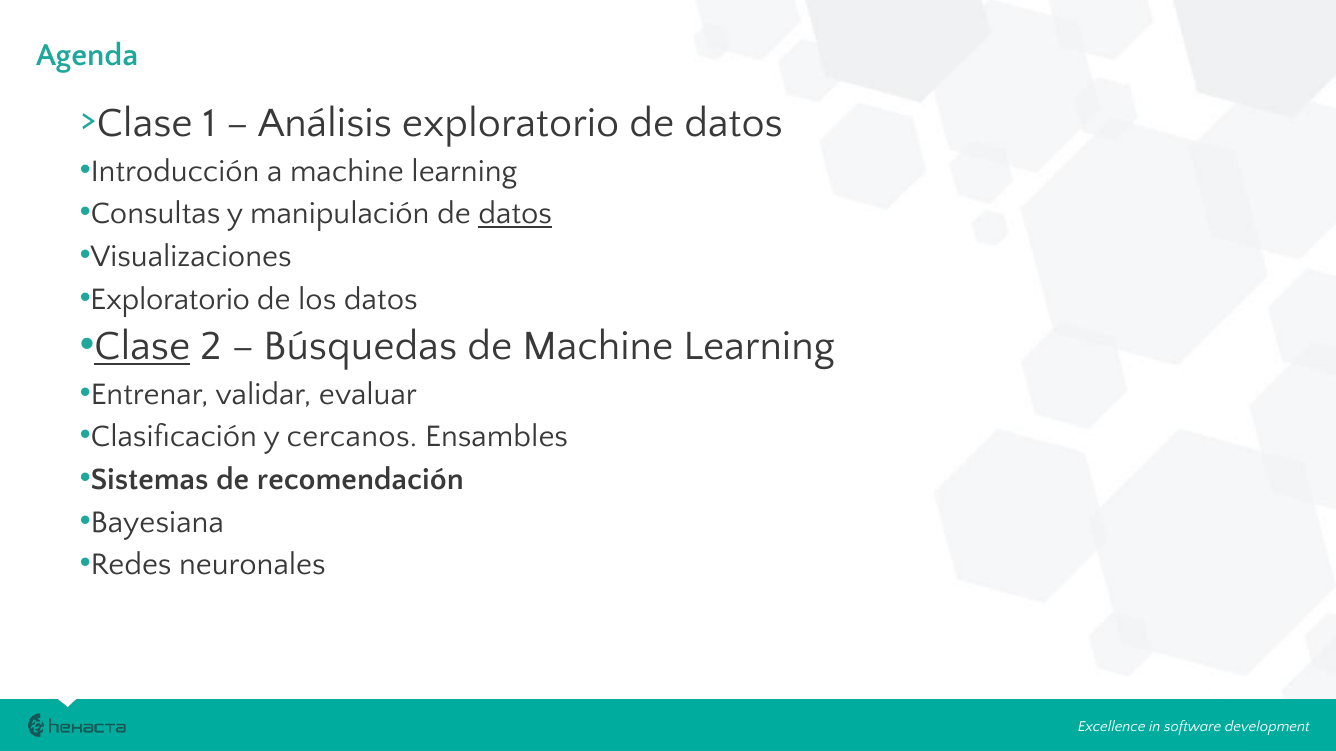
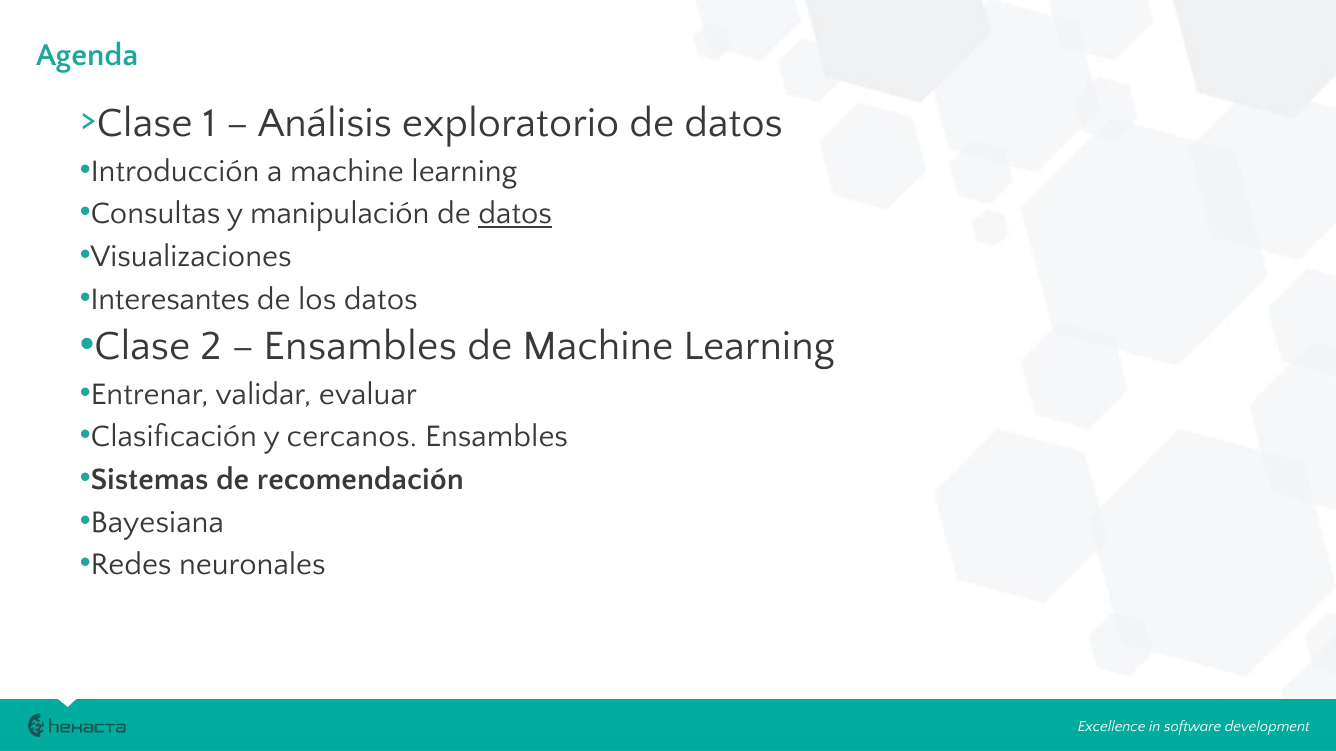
Exploratorio: Exploratorio -> Interesantes (170, 299)
Clase underline: present -> none (142, 346)
Búsquedas: Búsquedas -> Ensambles (360, 346)
